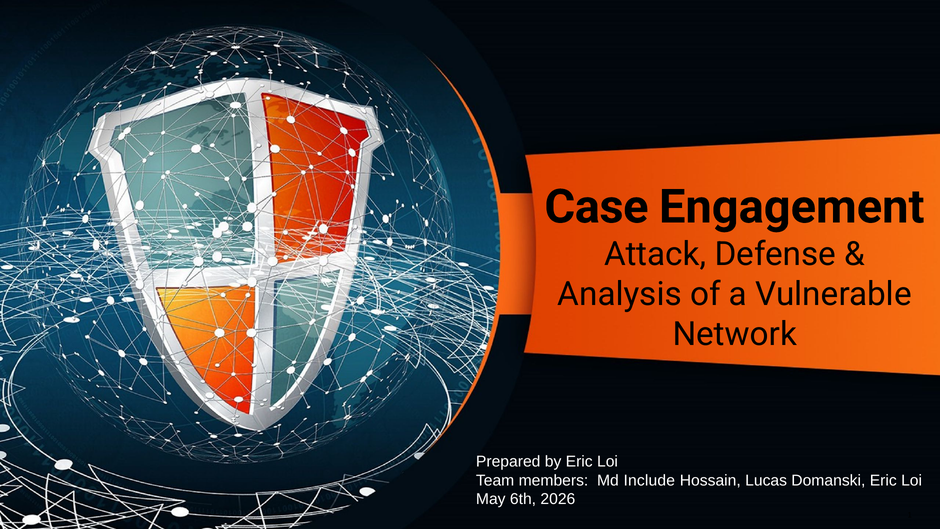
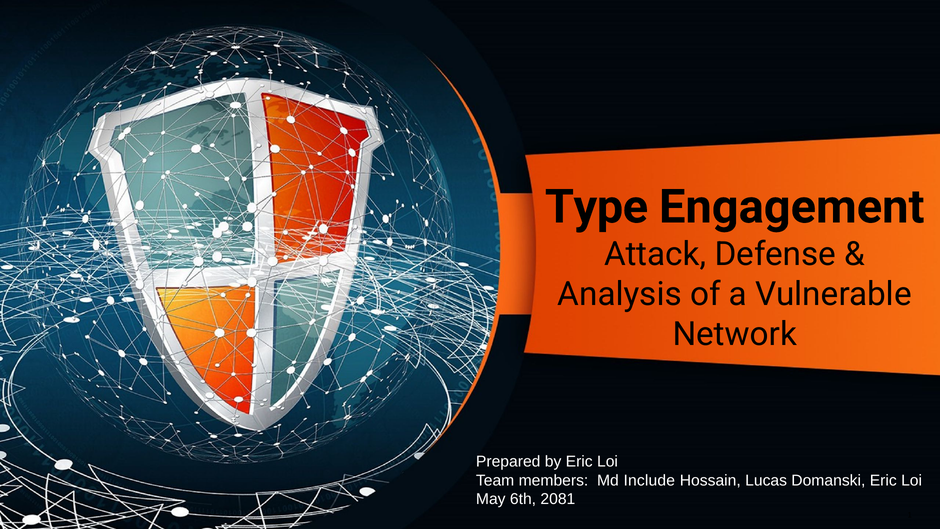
Case: Case -> Type (596, 207)
2026: 2026 -> 2081 (558, 499)
